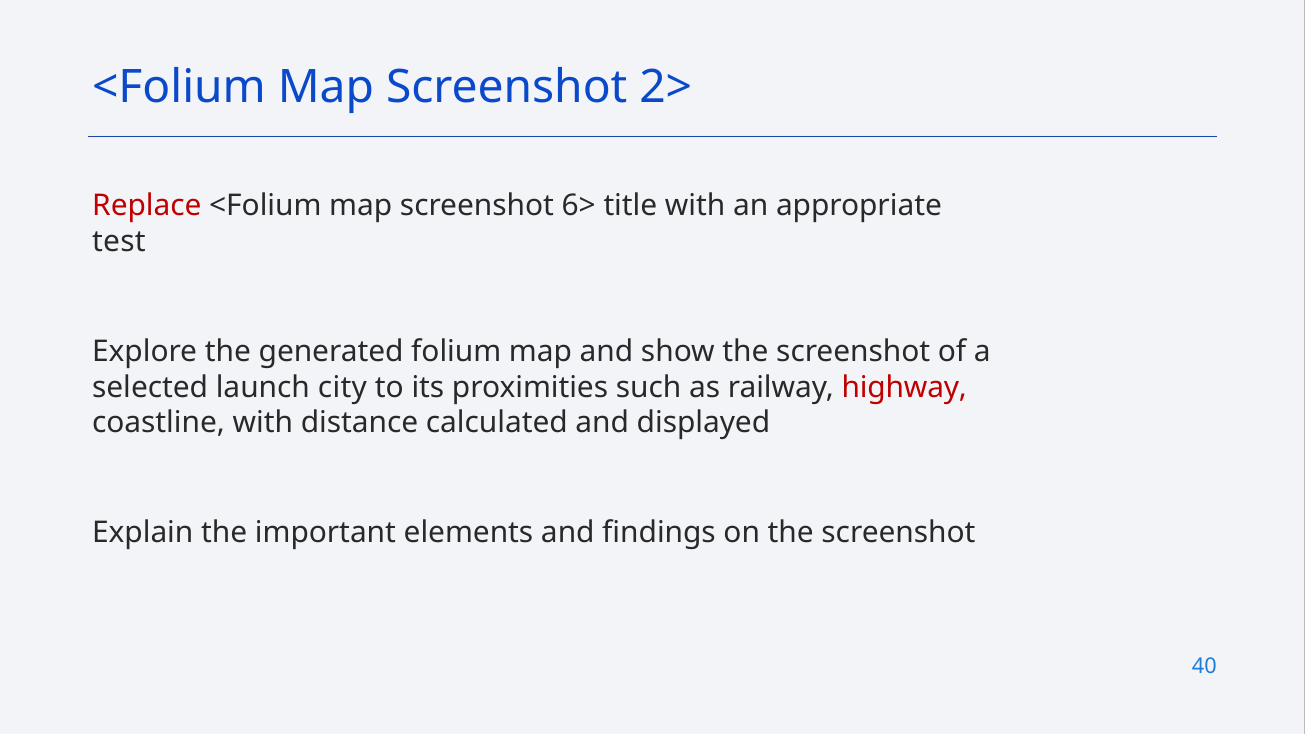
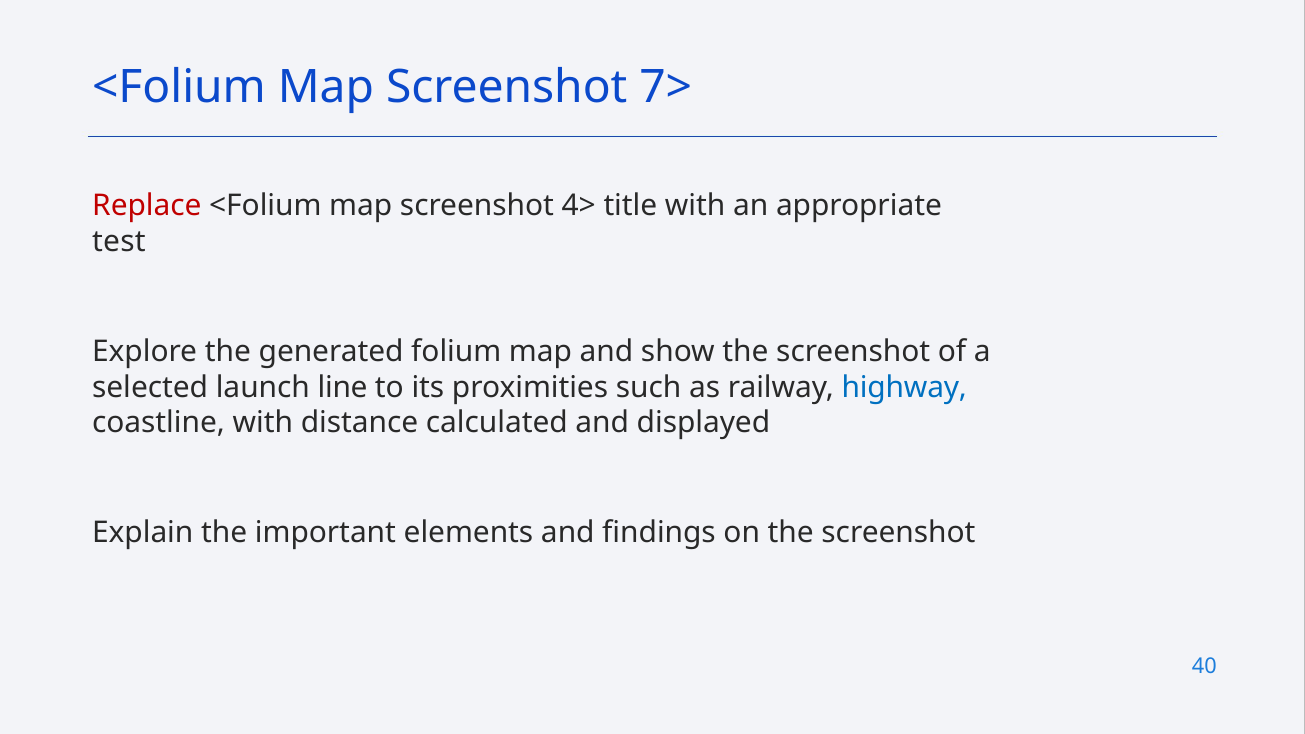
2>: 2> -> 7> (666, 87)
6>: 6> -> 4> (579, 206)
city: city -> line (343, 387)
highway colour: red -> blue (904, 387)
